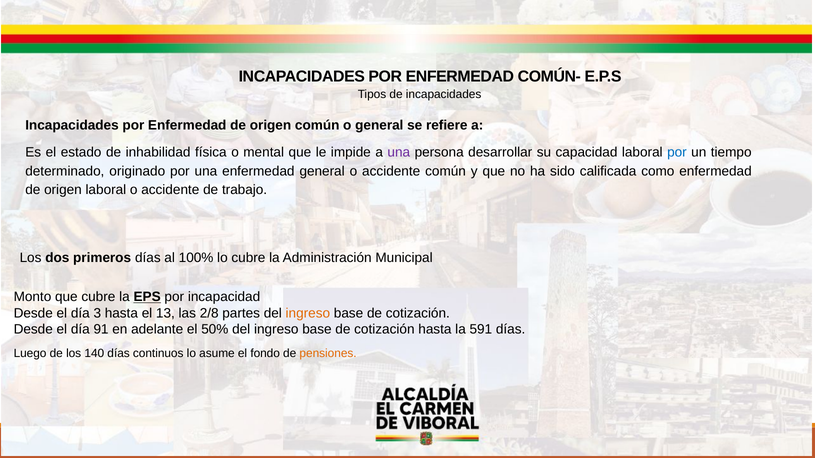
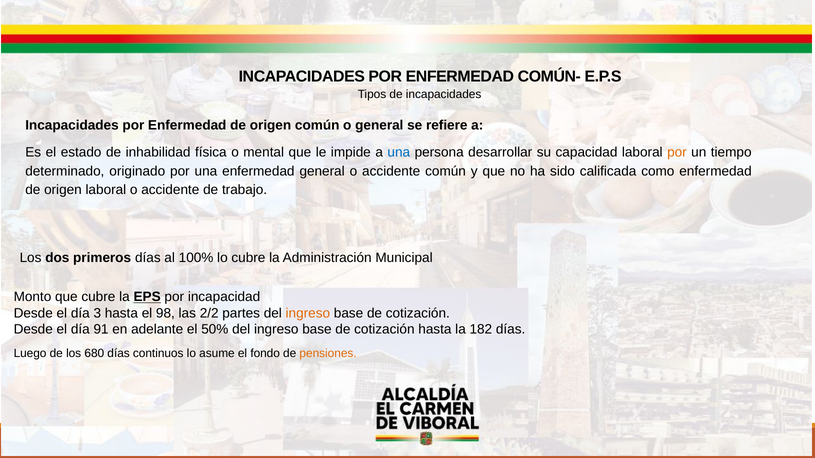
una colour: purple -> blue (399, 153)
por colour: blue -> orange (677, 153)
13: 13 -> 98 (165, 313)
2/8: 2/8 -> 2/2 (209, 313)
591: 591 -> 182 (481, 330)
140: 140 -> 680 (94, 354)
